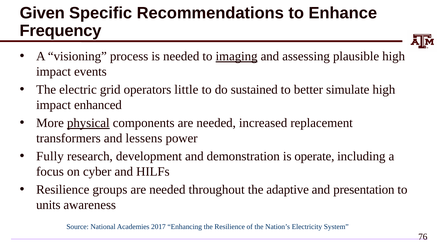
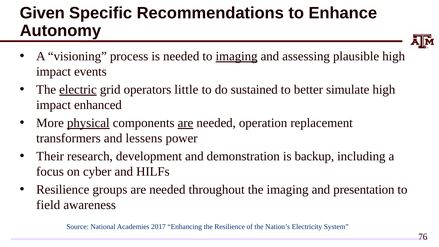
Frequency: Frequency -> Autonomy (60, 31)
electric underline: none -> present (78, 90)
are underline: none -> present (185, 123)
increased: increased -> operation (263, 123)
Fully: Fully -> Their (50, 156)
operate: operate -> backup (314, 156)
the adaptive: adaptive -> imaging (288, 190)
units: units -> field (48, 205)
